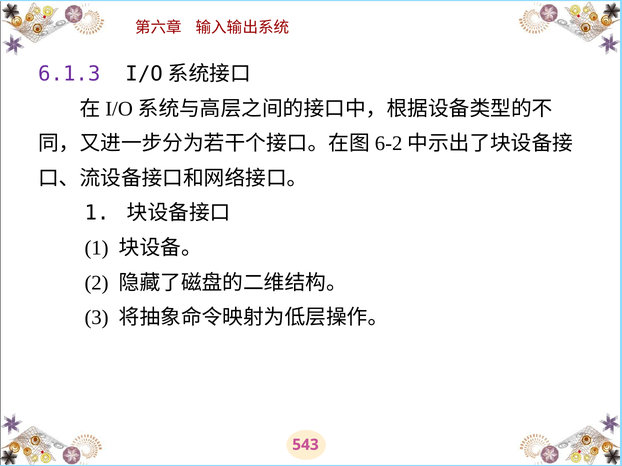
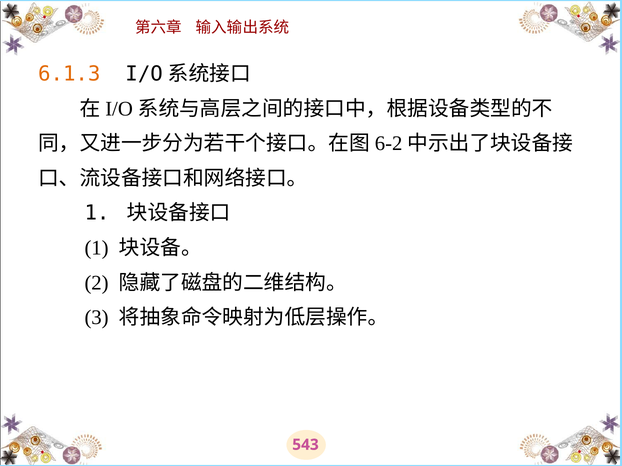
6.1.3 colour: purple -> orange (69, 74)
